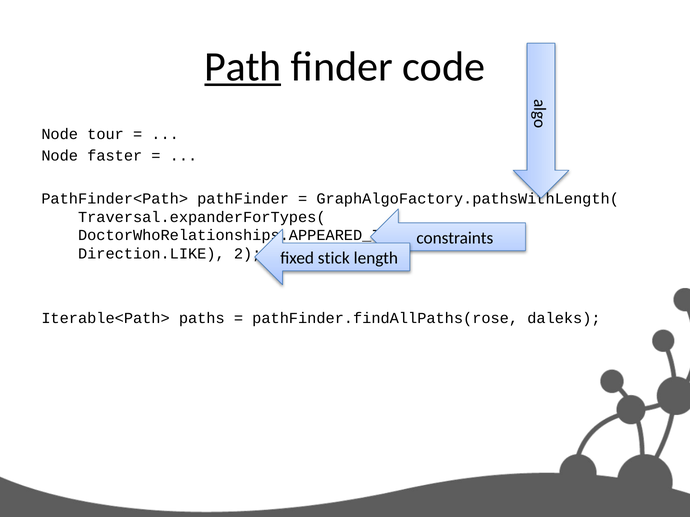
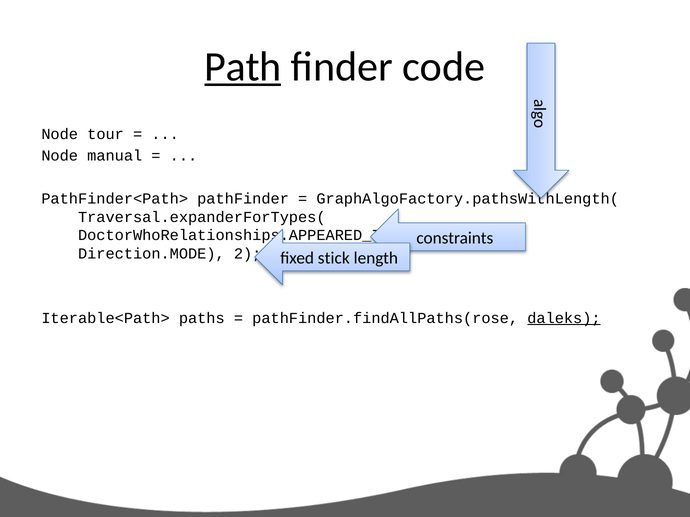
faster: faster -> manual (115, 156)
Direction.LIKE: Direction.LIKE -> Direction.MODE (151, 254)
daleks underline: none -> present (564, 318)
